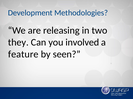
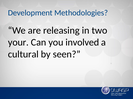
they: they -> your (18, 43)
feature: feature -> cultural (23, 55)
